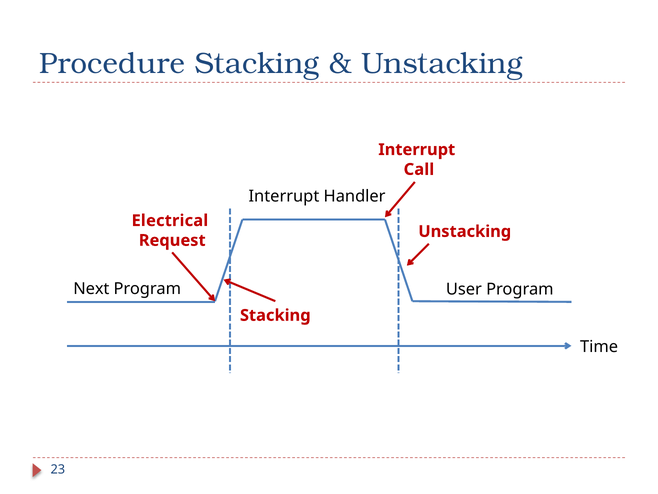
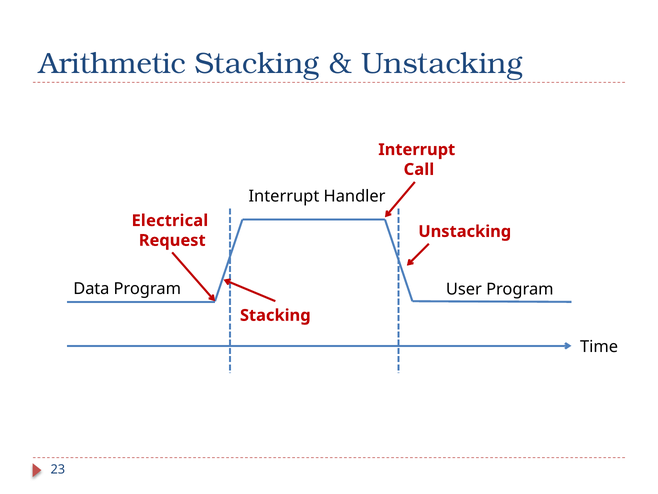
Procedure: Procedure -> Arithmetic (113, 63)
Next: Next -> Data (91, 289)
